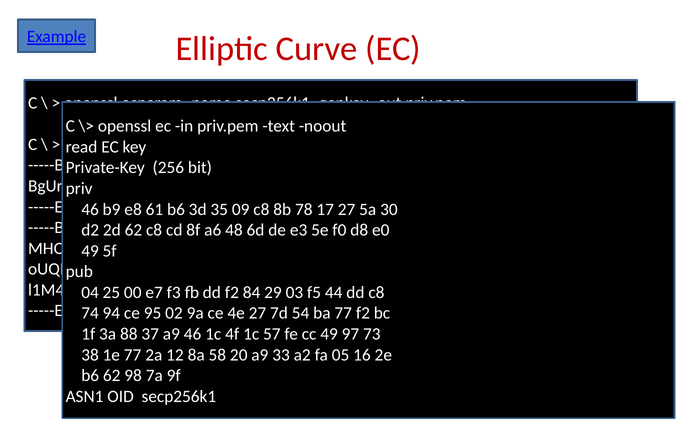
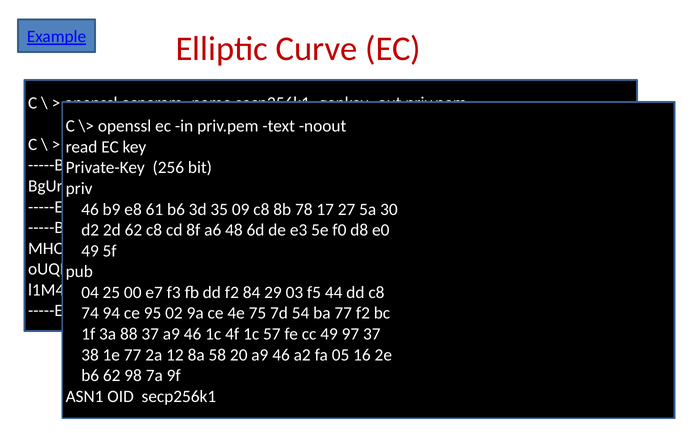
4e 27: 27 -> 75 (257, 313)
97 73: 73 -> 37 (372, 334)
20 a9 33: 33 -> 46 (281, 354)
